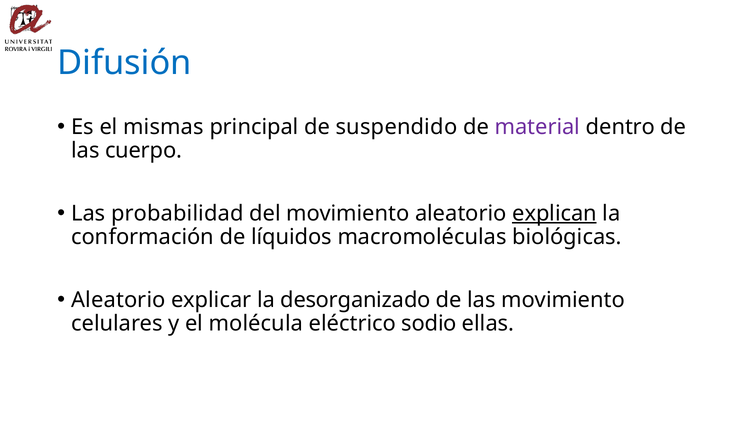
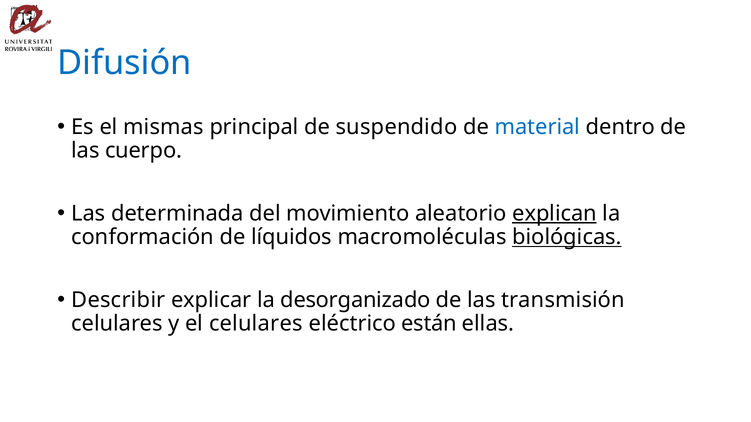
material colour: purple -> blue (537, 127)
probabilidad: probabilidad -> determinada (177, 214)
biológicas underline: none -> present (567, 237)
Aleatorio: Aleatorio -> Describir (118, 300)
las movimiento: movimiento -> transmisión (563, 300)
el molécula: molécula -> celulares (256, 324)
sodio: sodio -> están (429, 324)
